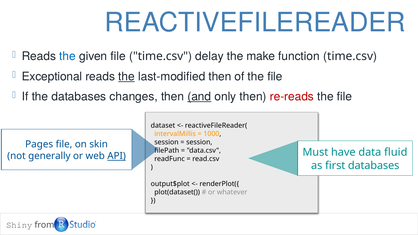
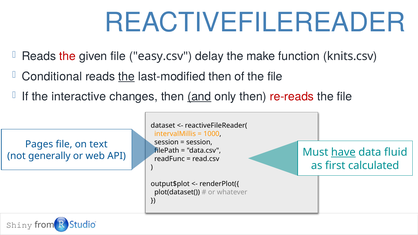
the colour: blue -> red (68, 56)
time.csv: time.csv -> easy.csv (161, 56)
time.csv: time.csv -> knits.csv (350, 56)
Exceptional: Exceptional -> Conditional (52, 77)
the databases: databases -> interactive (79, 97)
skin: skin -> text (99, 144)
API underline: present -> none (117, 156)
have underline: none -> present (343, 152)
first databases: databases -> calculated (374, 166)
